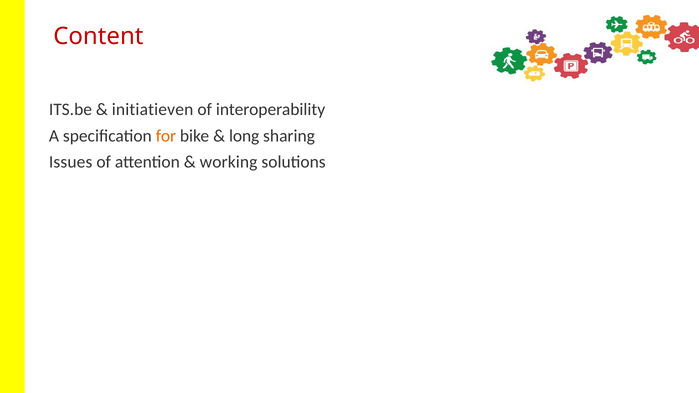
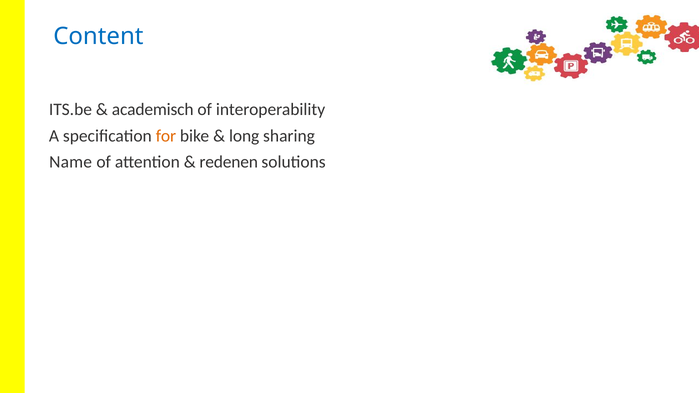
Content colour: red -> blue (98, 36)
initiatieven: initiatieven -> academisch (153, 110)
Issues: Issues -> Name (71, 162)
working: working -> redenen (229, 162)
